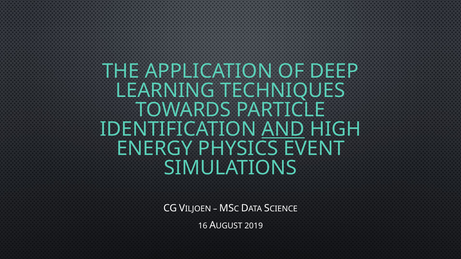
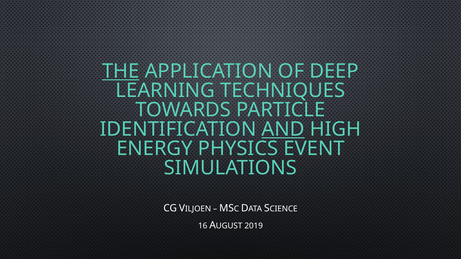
THE underline: none -> present (121, 71)
